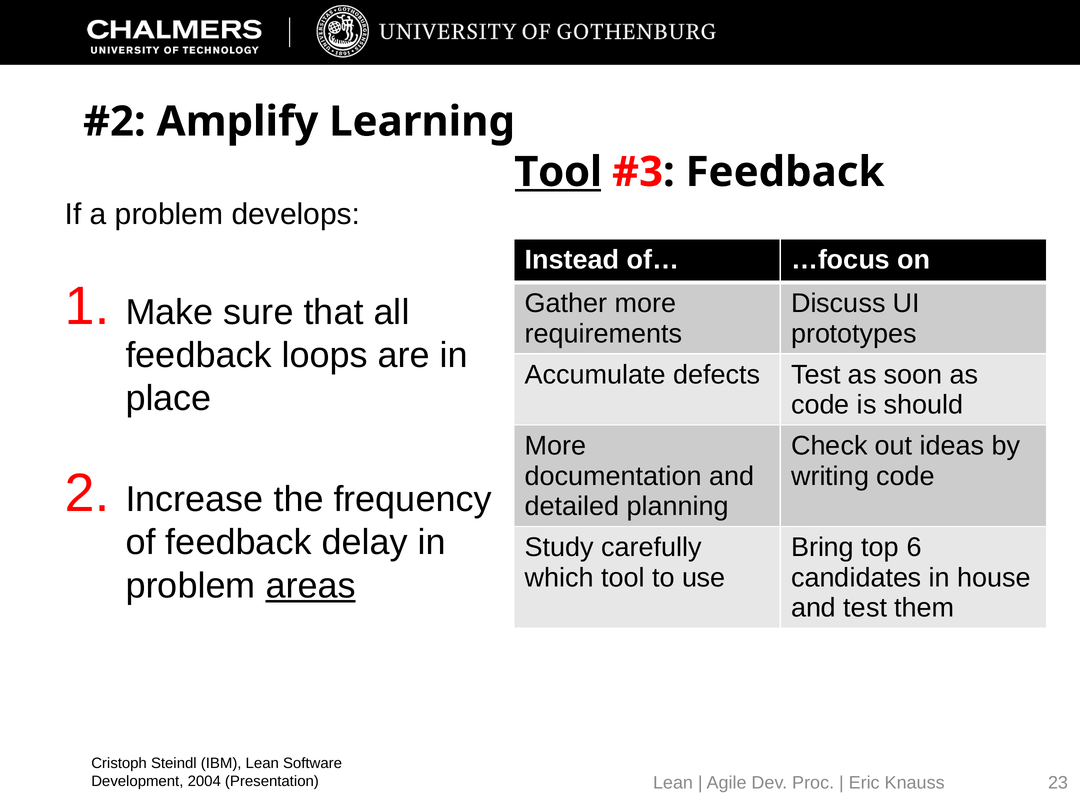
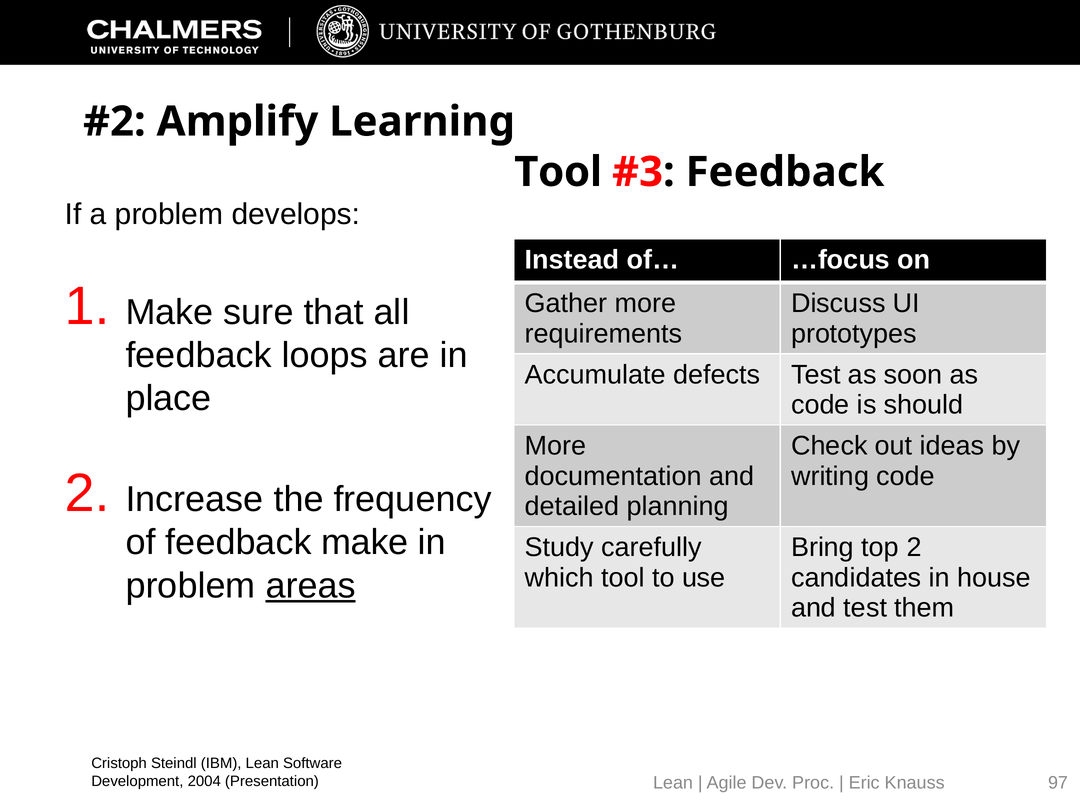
Tool underline: present -> none (558, 172)
feedback delay: delay -> make (365, 543)
top 6: 6 -> 2 (914, 548)
23: 23 -> 97 (1058, 783)
